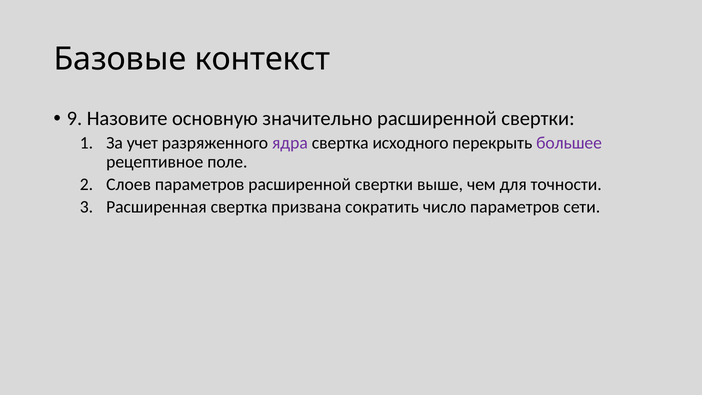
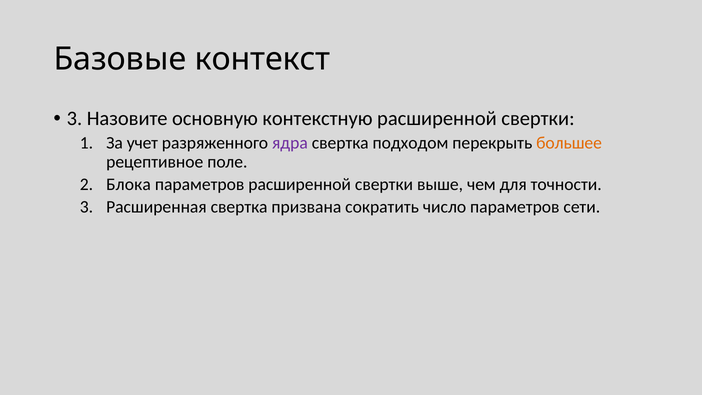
9: 9 -> 3 (74, 119)
значительно: значительно -> контекстную (318, 119)
исходного: исходного -> подходом (410, 143)
большее colour: purple -> orange (569, 143)
Слоев: Слоев -> Блока (129, 184)
